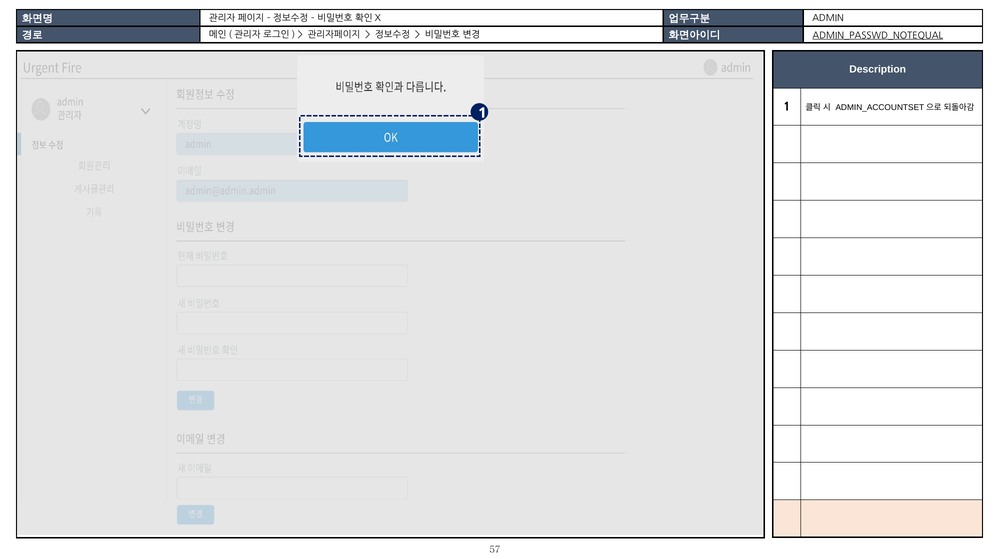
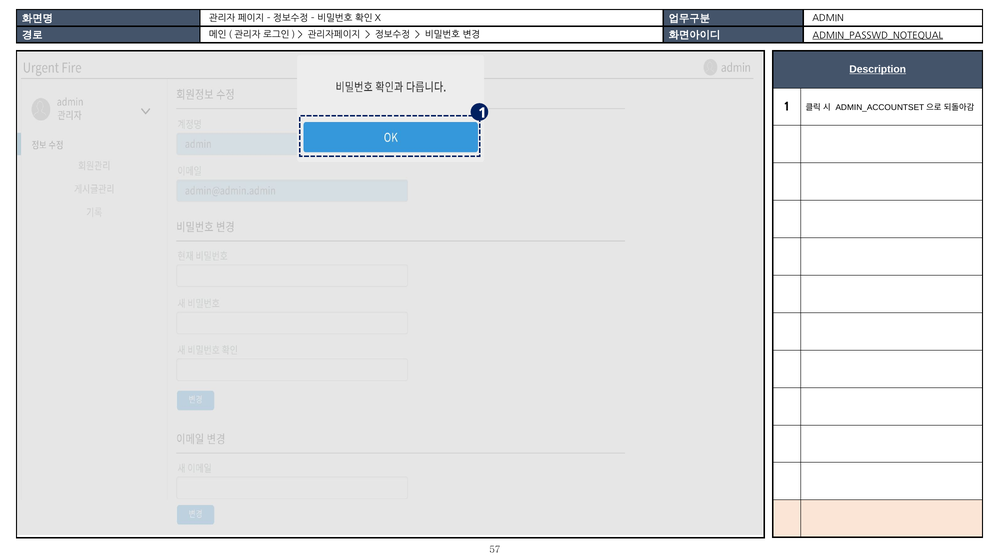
Description underline: none -> present (878, 70)
